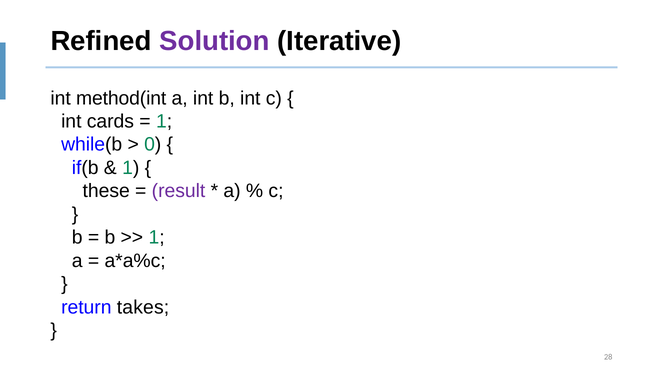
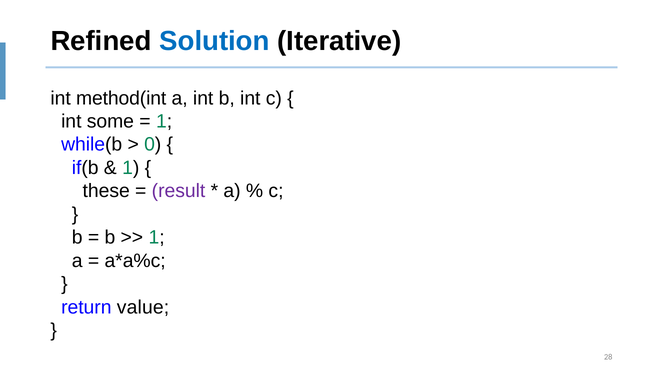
Solution colour: purple -> blue (214, 41)
cards: cards -> some (110, 121)
takes: takes -> value (143, 307)
